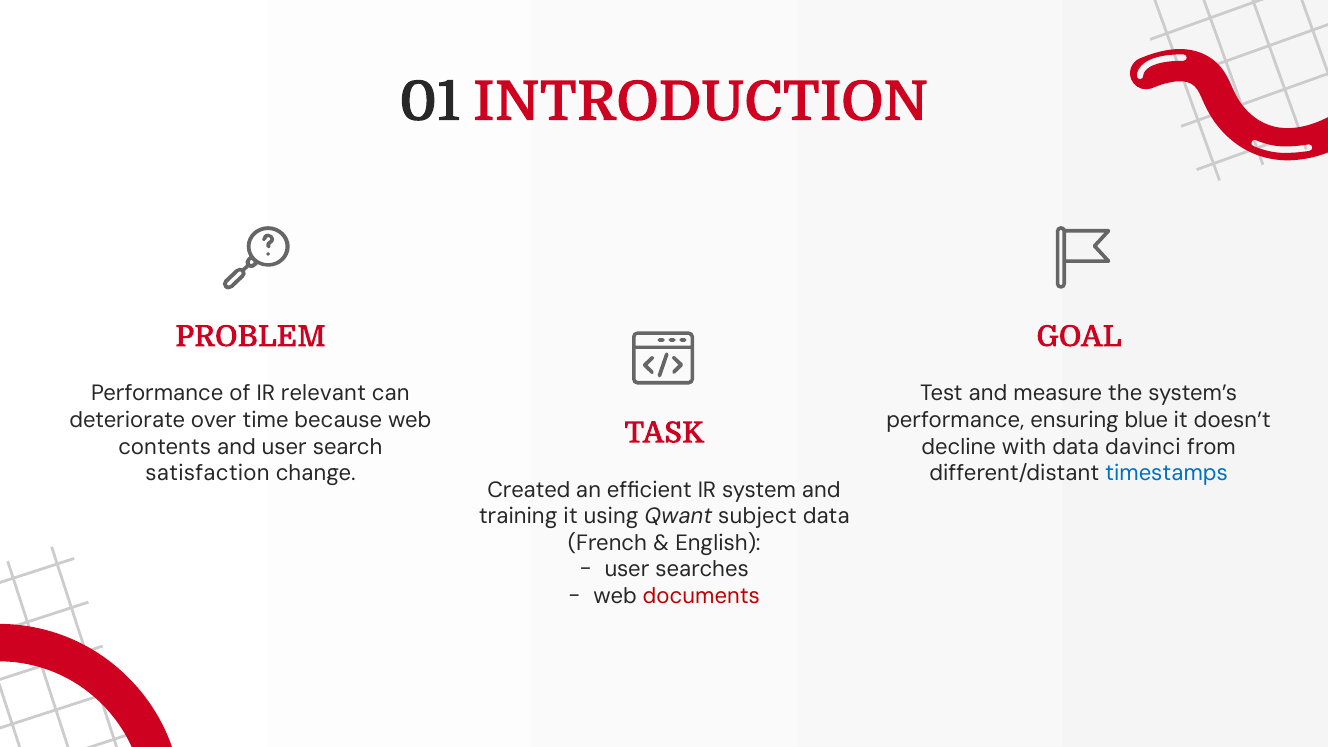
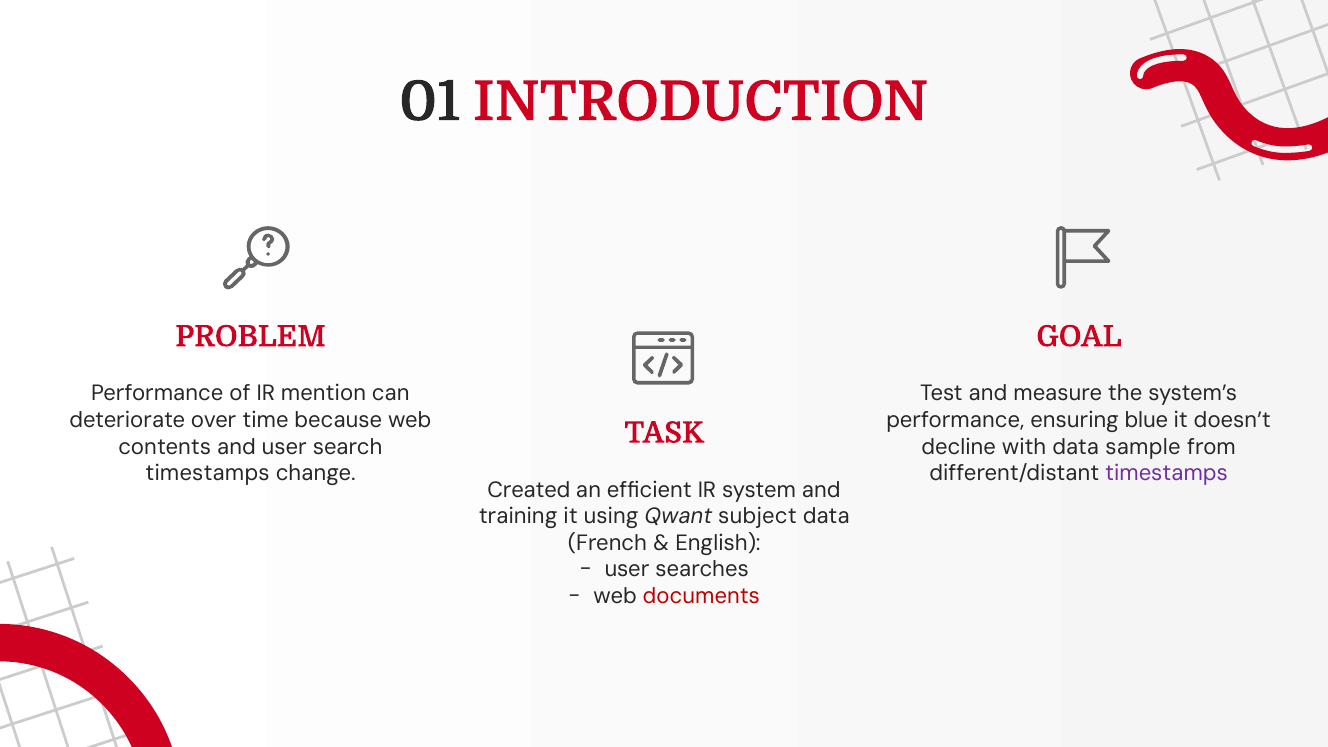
relevant: relevant -> mention (324, 394)
davinci: davinci -> sample (1143, 447)
satisfaction: satisfaction -> timestamps (208, 473)
timestamps colour: blue -> purple (1167, 473)
